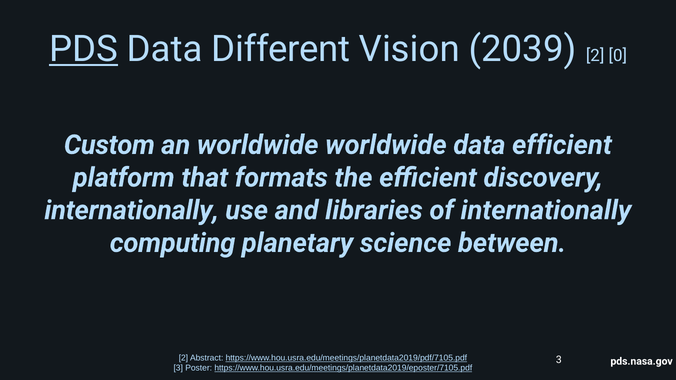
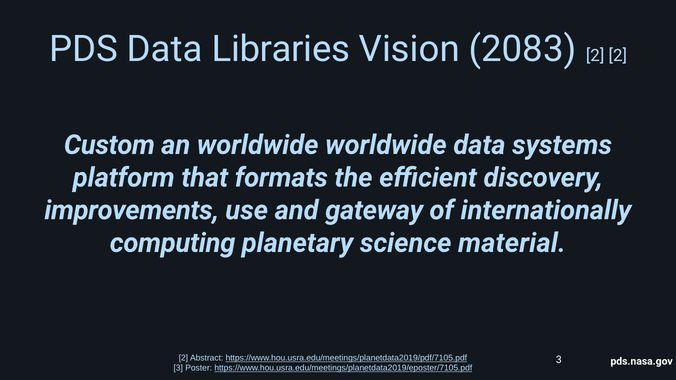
PDS underline: present -> none (83, 49)
Different: Different -> Libraries (281, 49)
2039: 2039 -> 2083 (523, 49)
2 0: 0 -> 2 (618, 56)
data efficient: efficient -> systems (562, 145)
internationally: internationally -> improvements (132, 210)
libraries: libraries -> gateway (374, 210)
between: between -> material (512, 243)
